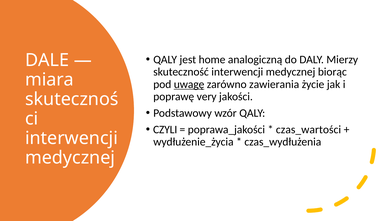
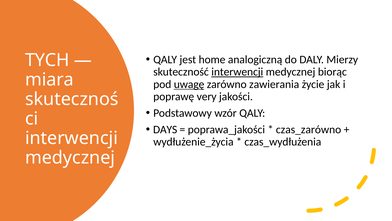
DALE: DALE -> TYCH (47, 60)
interwencji underline: none -> present (237, 72)
CZYLI: CZYLI -> DAYS (165, 129)
czas_wartości: czas_wartości -> czas_zarówno (309, 129)
